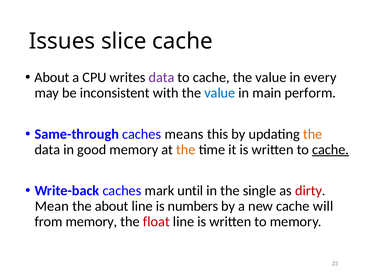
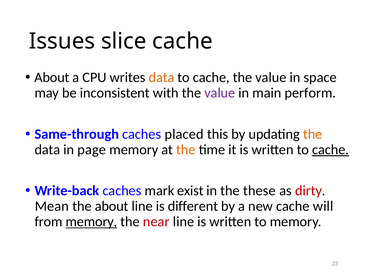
data colour: purple -> orange (162, 77)
every: every -> space (320, 77)
value colour: blue -> purple (220, 93)
means: means -> placed (184, 134)
good: good -> page (92, 149)
until: until -> exist (190, 190)
single: single -> these (259, 190)
numbers: numbers -> different (193, 206)
memory underline: none -> present (91, 221)
float: float -> near (156, 221)
